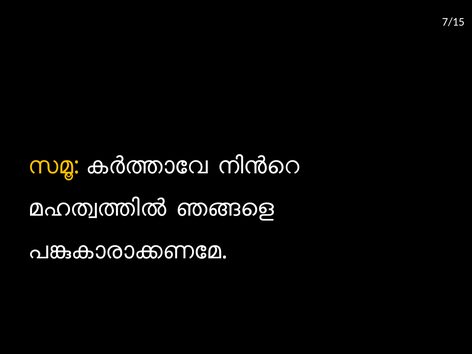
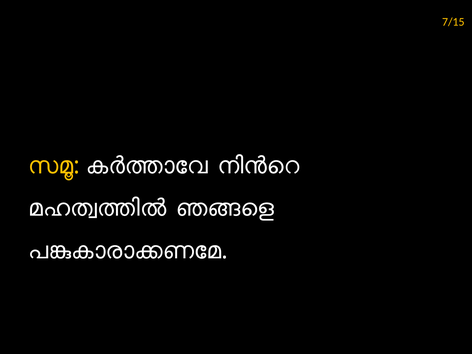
7/15 colour: white -> yellow (453, 22)
